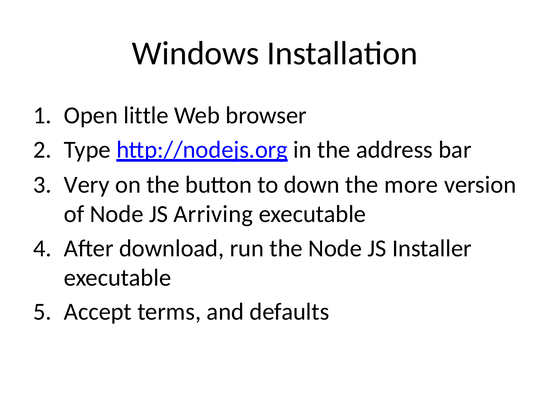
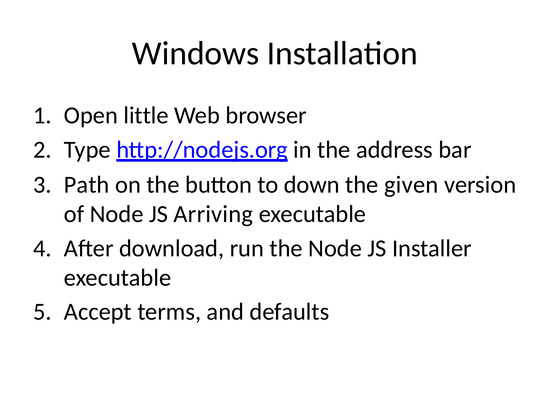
Very: Very -> Path (87, 184)
more: more -> given (411, 184)
